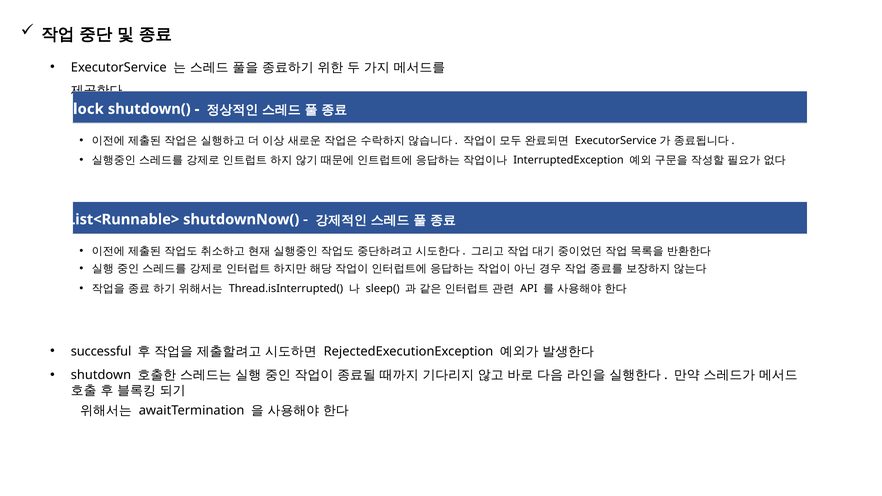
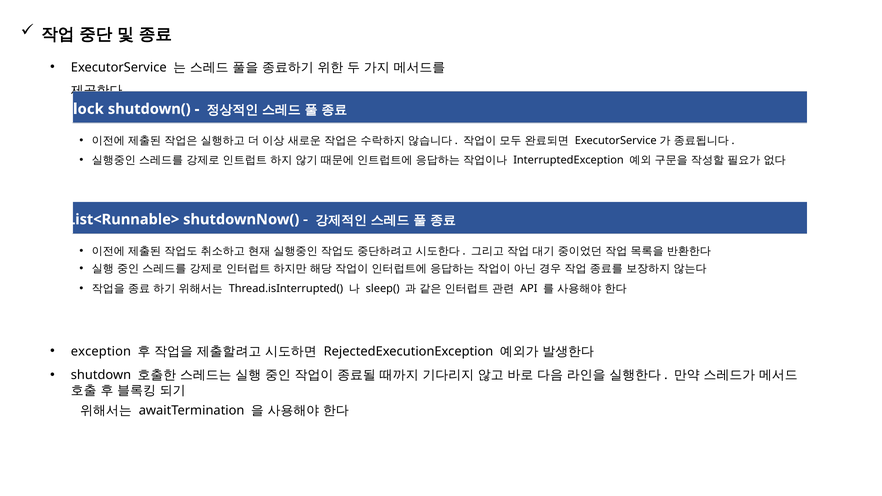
successful: successful -> exception (101, 351)
